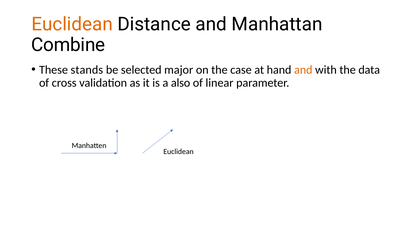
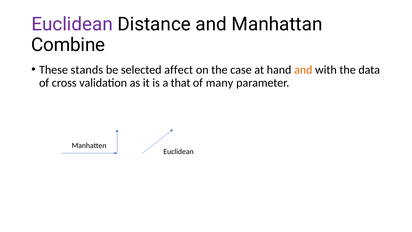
Euclidean colour: orange -> purple (72, 24)
major: major -> affect (179, 70)
also: also -> that (181, 83)
linear: linear -> many (219, 83)
